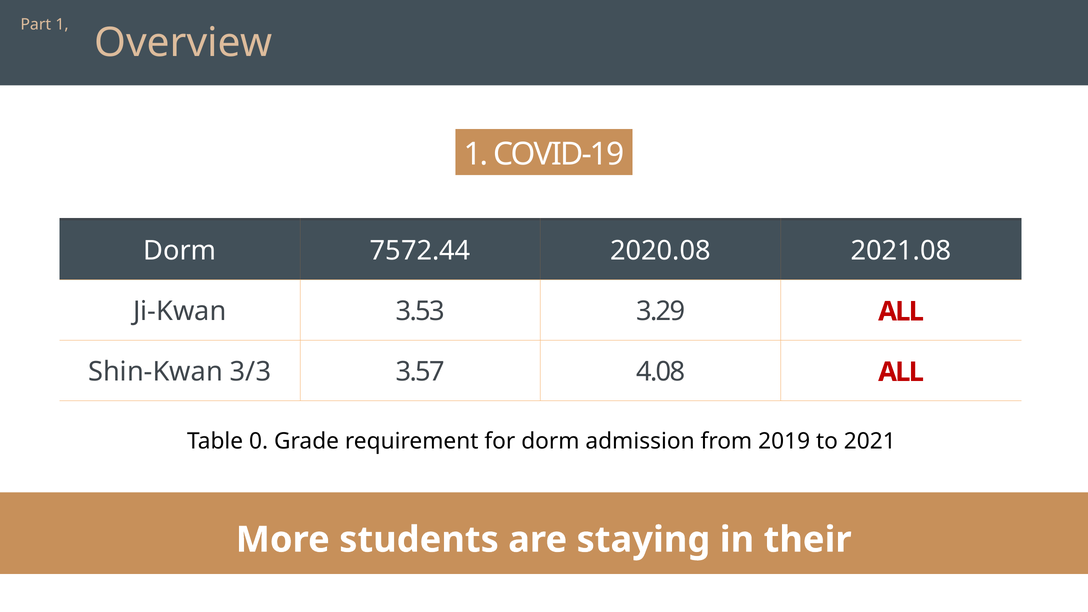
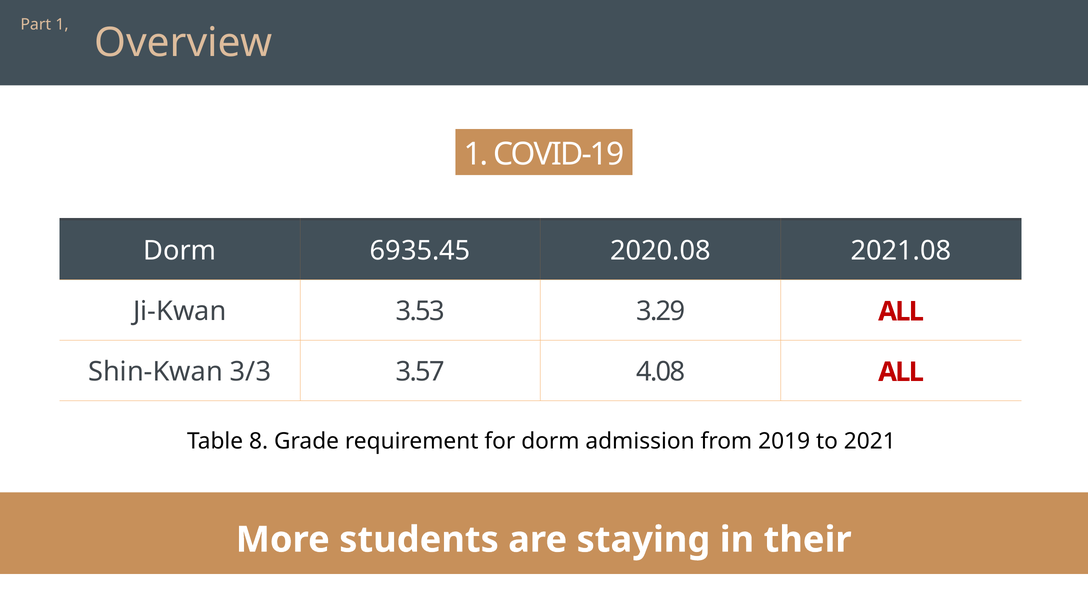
7572.44: 7572.44 -> 6935.45 (420, 251)
0: 0 -> 8 (259, 441)
